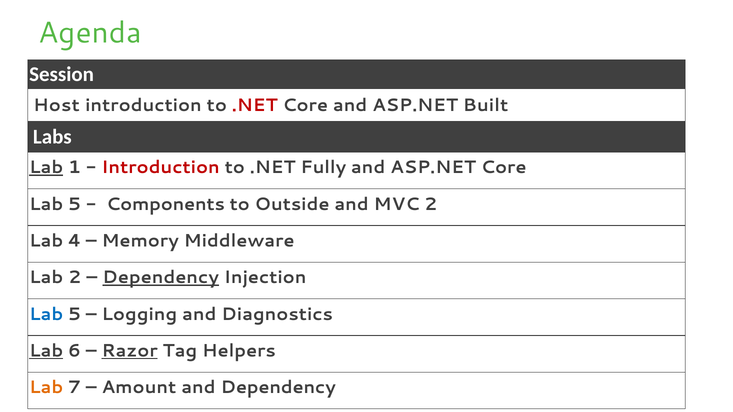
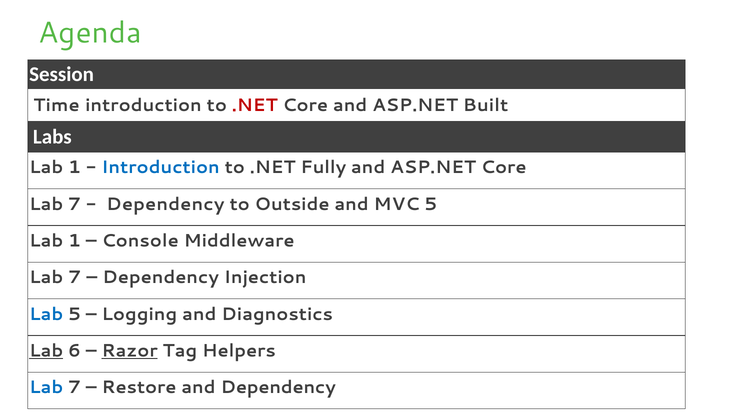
Host: Host -> Time (57, 105)
Lab underline: present -> none (46, 168)
Introduction colour: red -> blue (160, 168)
5: 5 -> 7 (75, 204)
Components: Components -> Dependency (165, 204)
MVC 2: 2 -> 5 (431, 204)
4: 4 -> 1 (75, 241)
Memory: Memory -> Console (140, 241)
2: 2 -> 7 (75, 278)
Dependency underline: present -> none (161, 278)
Lab colour: orange -> blue (46, 388)
Amount: Amount -> Restore (139, 388)
